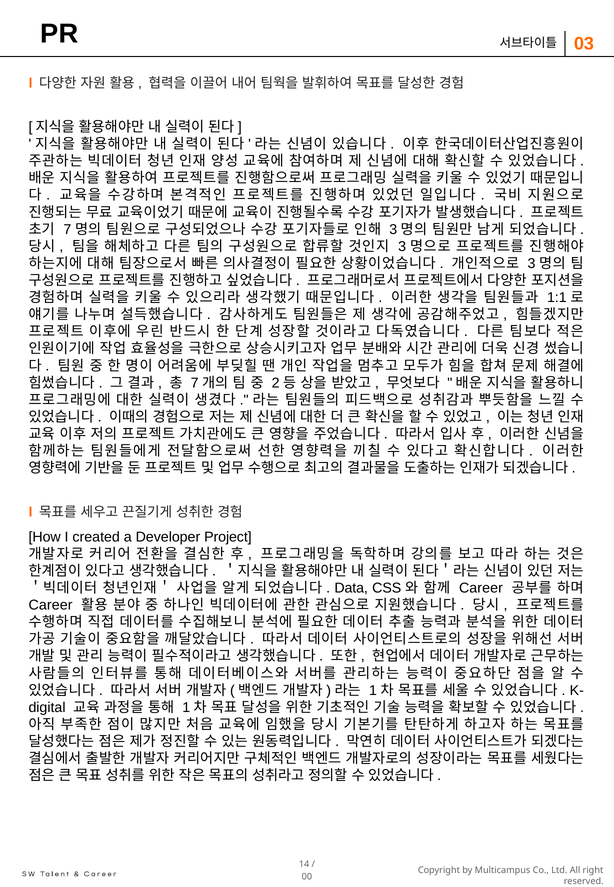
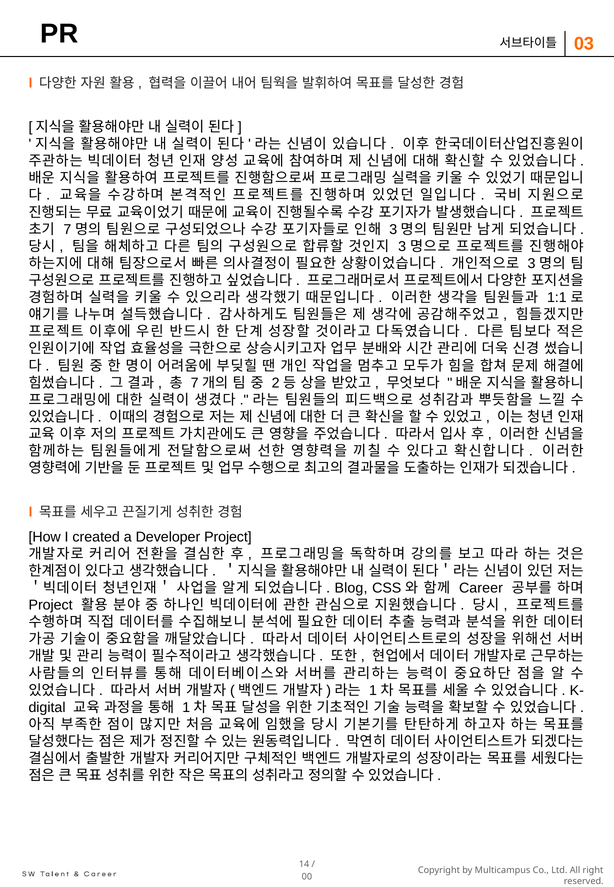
Data: Data -> Blog (351, 588)
Career: Career -> Project (51, 605)
